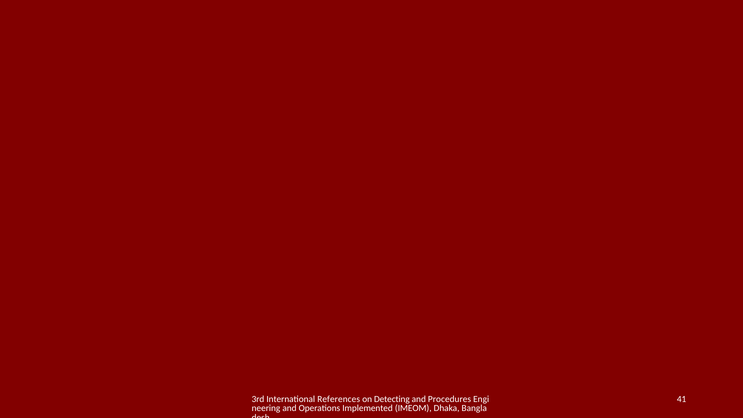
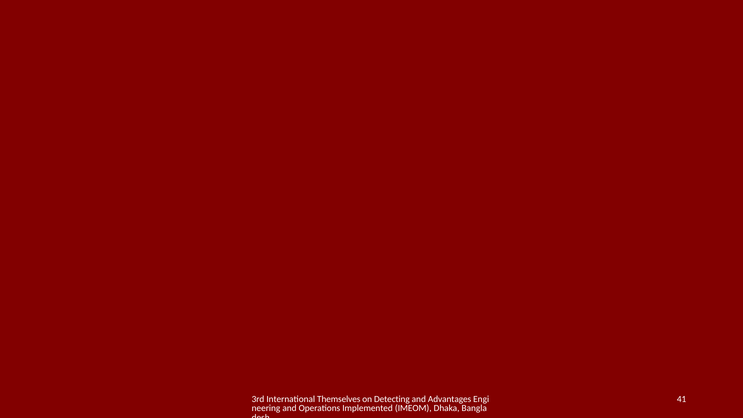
References: References -> Themselves (339, 399)
Procedures: Procedures -> Advantages (450, 399)
